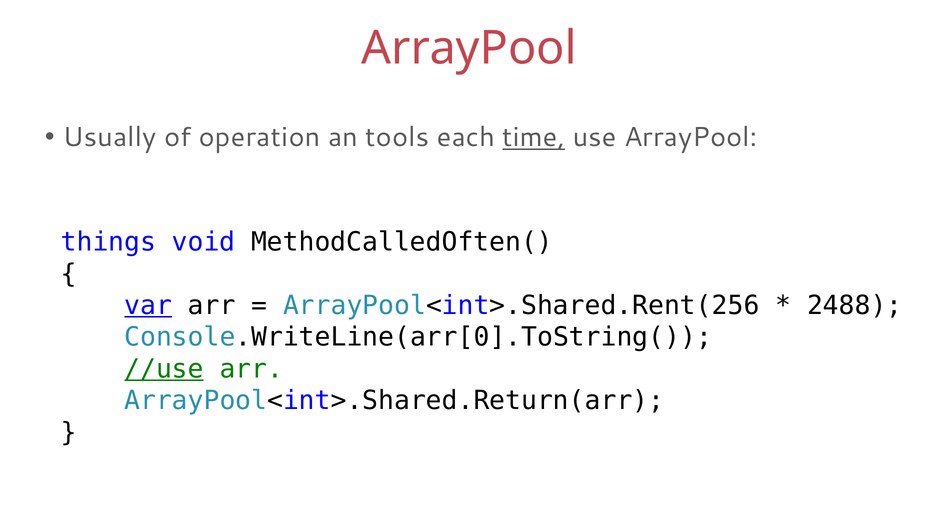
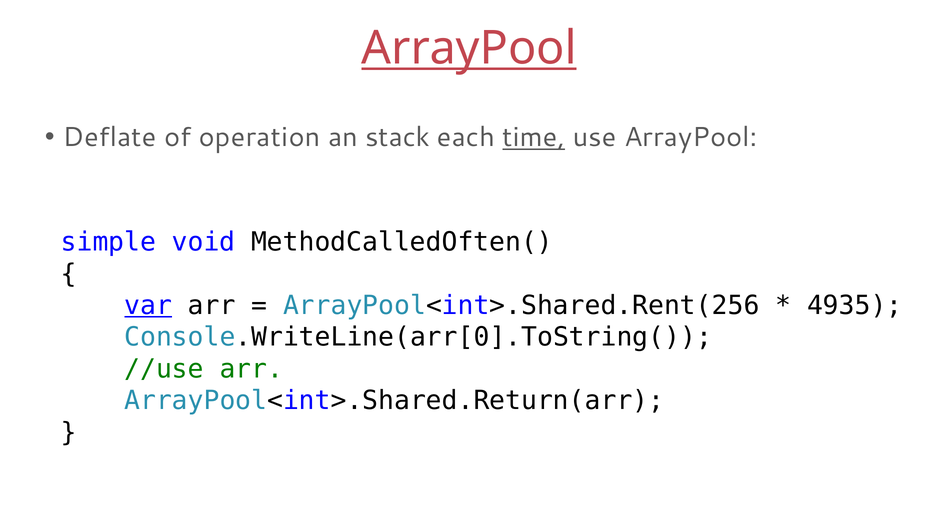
ArrayPool underline: none -> present (469, 48)
Usually: Usually -> Deflate (110, 137)
tools: tools -> stack (398, 137)
things: things -> simple (108, 242)
2488: 2488 -> 4935 (855, 305)
//use underline: present -> none (164, 369)
